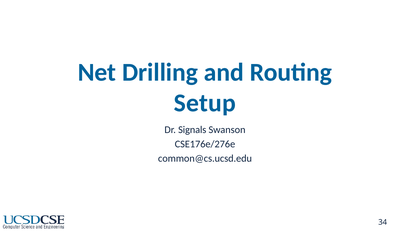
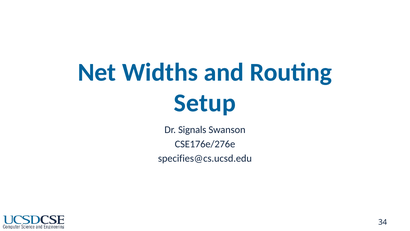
Drilling: Drilling -> Widths (160, 72)
common@cs.ucsd.edu: common@cs.ucsd.edu -> specifies@cs.ucsd.edu (205, 158)
